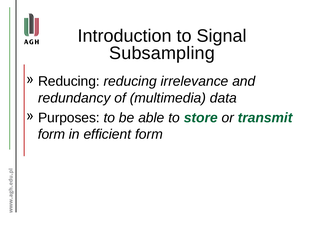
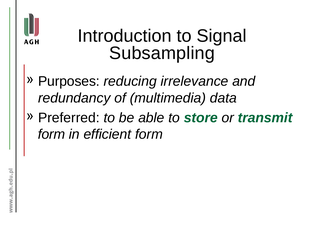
Reducing: Reducing -> Purposes (69, 81)
Purposes: Purposes -> Preferred (69, 118)
